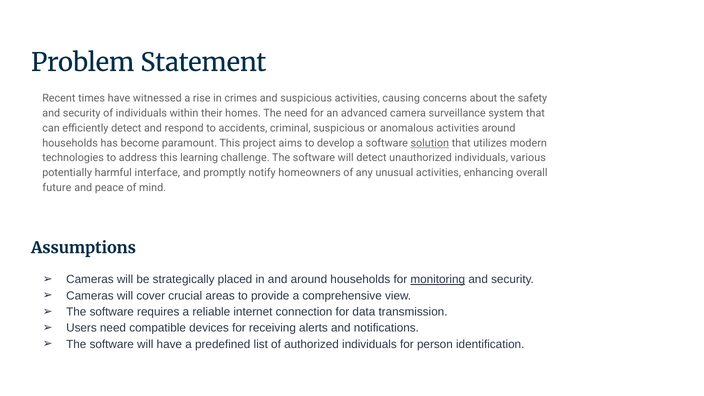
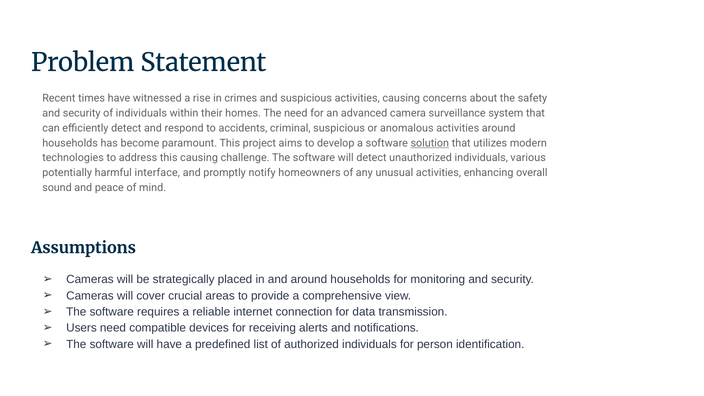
this learning: learning -> causing (199, 158)
future: future -> sound (57, 188)
monitoring underline: present -> none (438, 279)
